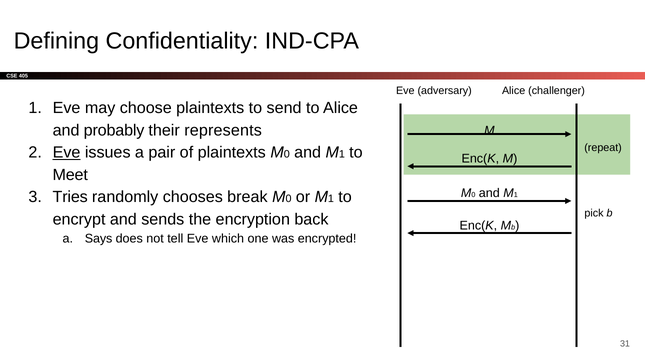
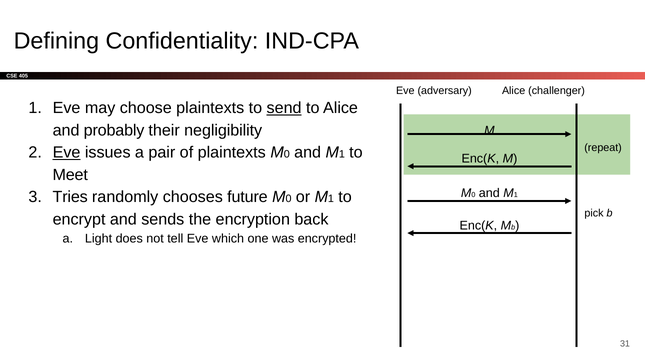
send underline: none -> present (284, 108)
represents: represents -> negligibility (223, 130)
break: break -> future (247, 197)
Says: Says -> Light (99, 239)
